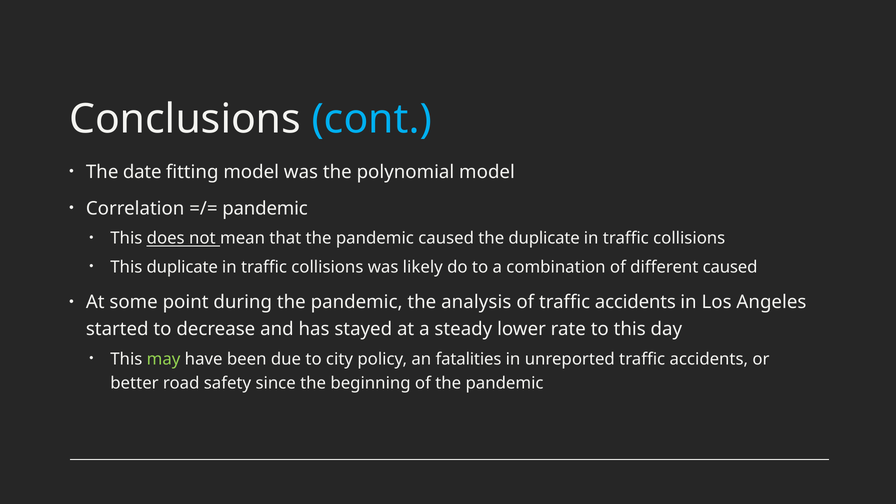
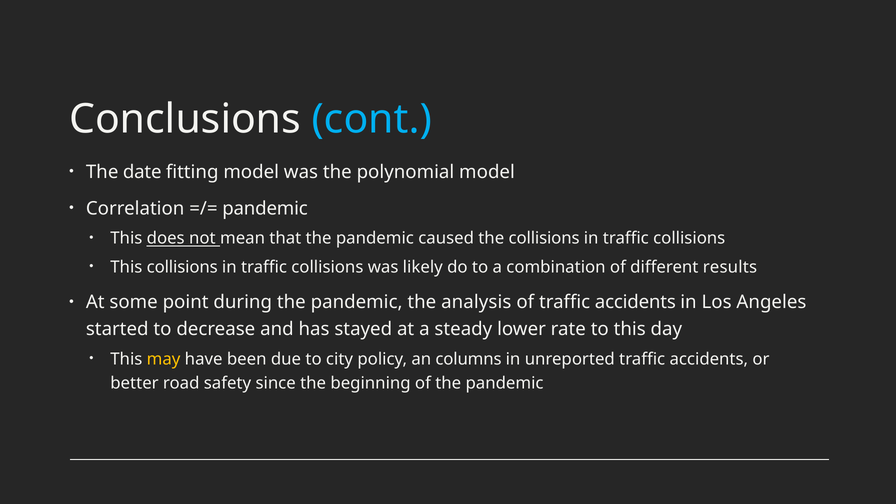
the duplicate: duplicate -> collisions (544, 238)
This duplicate: duplicate -> collisions (182, 267)
different caused: caused -> results (730, 267)
may colour: light green -> yellow (164, 359)
fatalities: fatalities -> columns (469, 359)
